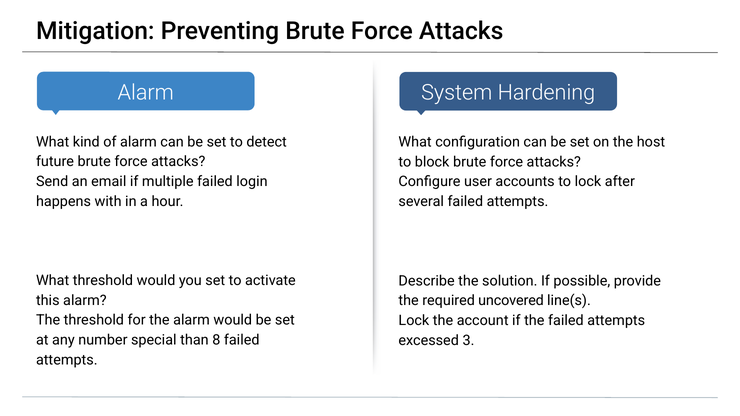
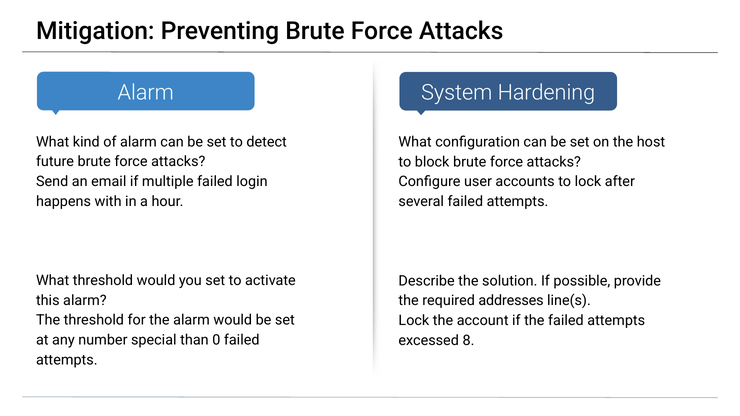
uncovered: uncovered -> addresses (511, 301)
8: 8 -> 0 (216, 340)
3: 3 -> 8 (468, 340)
